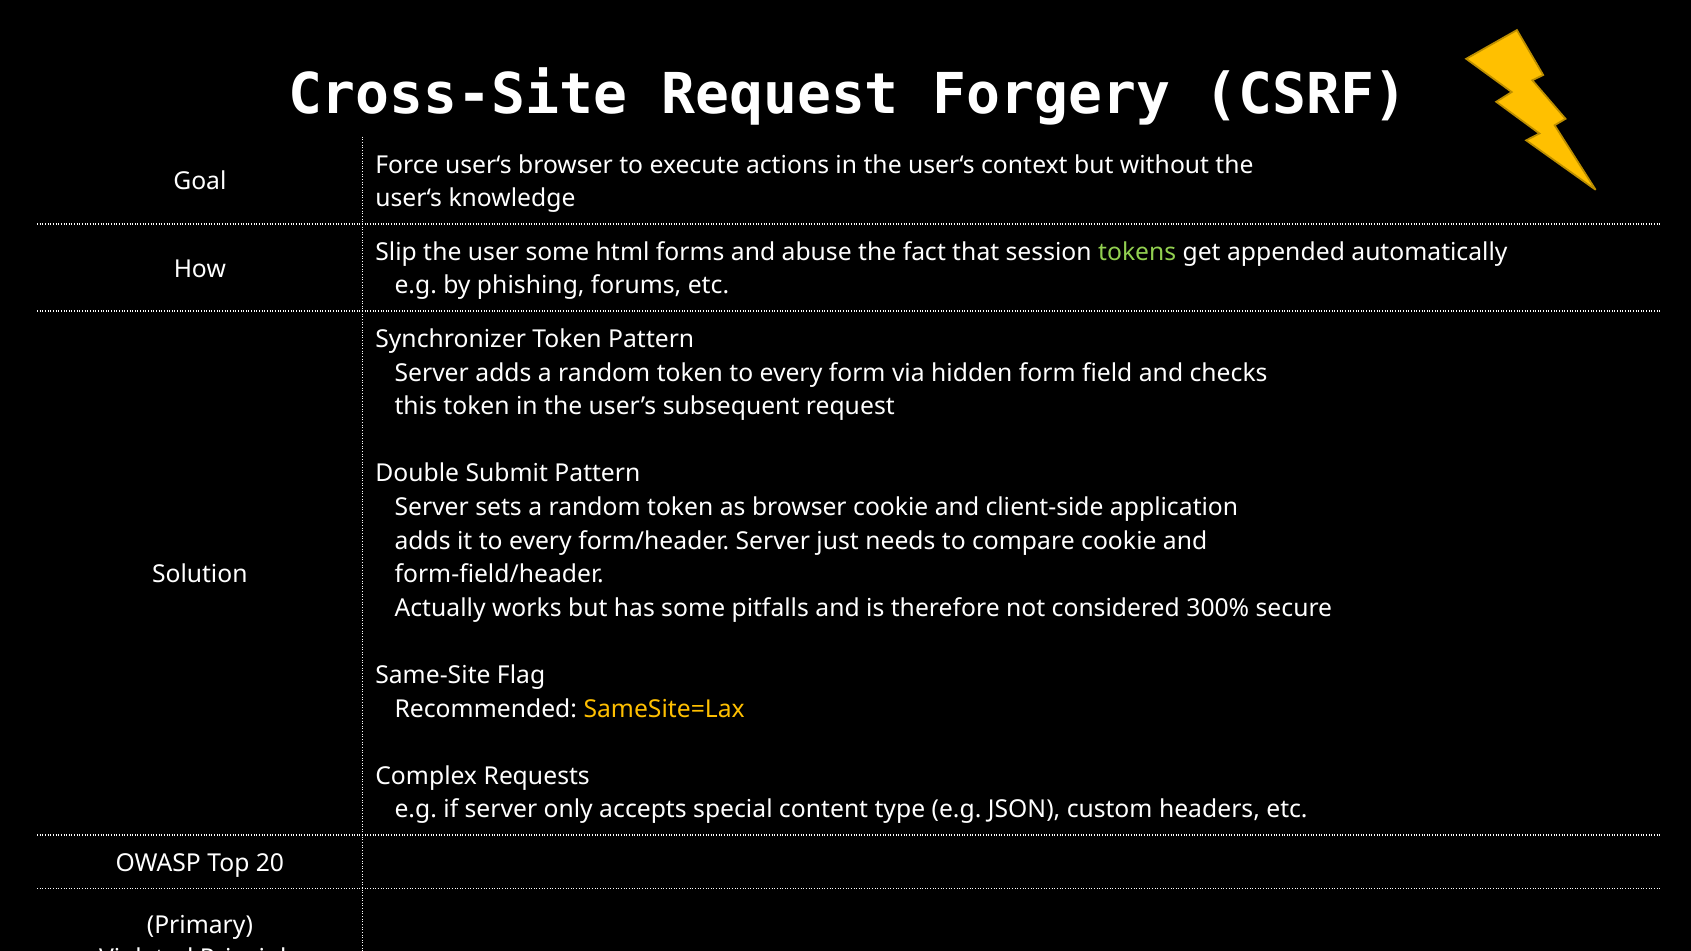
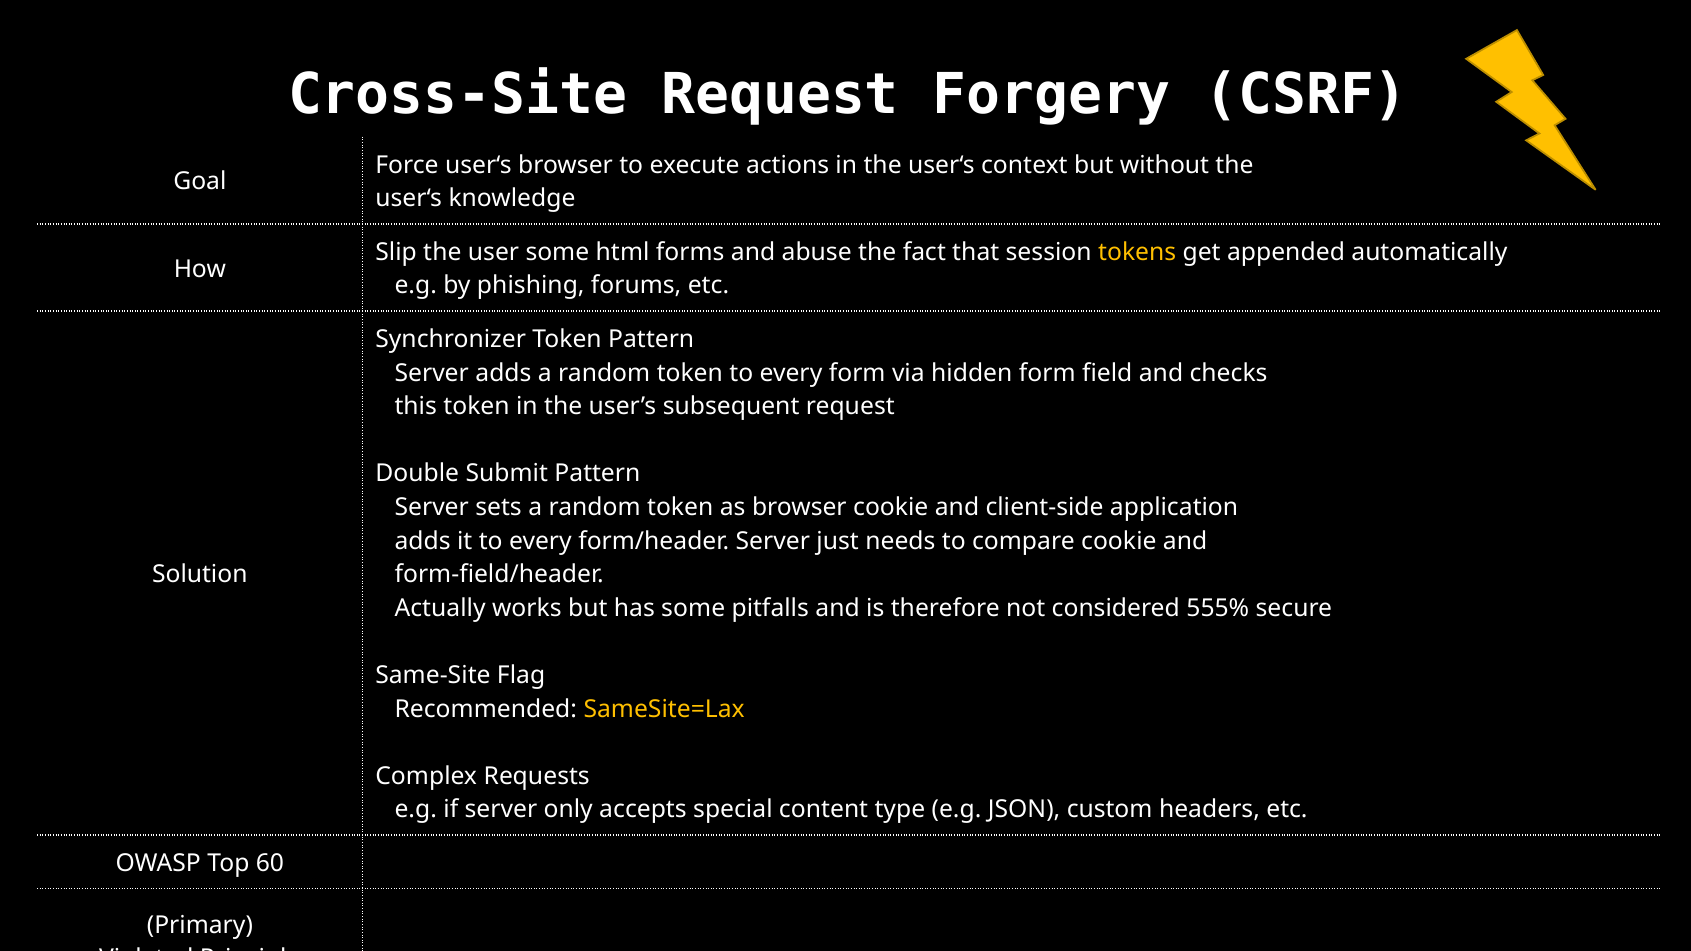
tokens colour: light green -> yellow (1137, 252)
300%: 300% -> 555% (1218, 608)
20: 20 -> 60 (270, 864)
